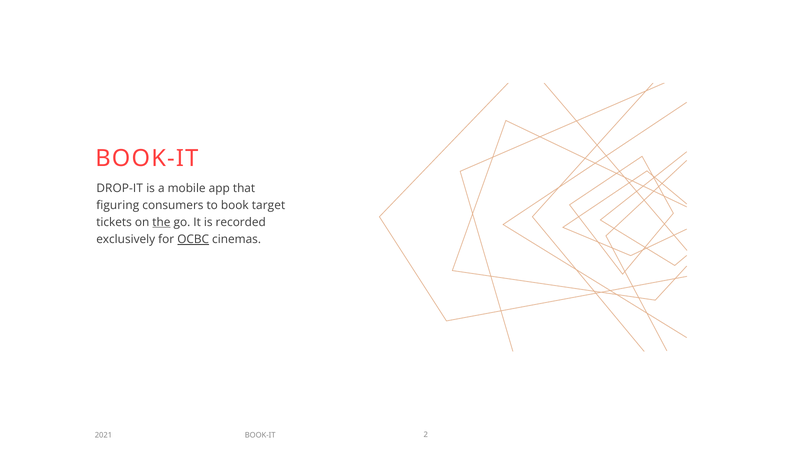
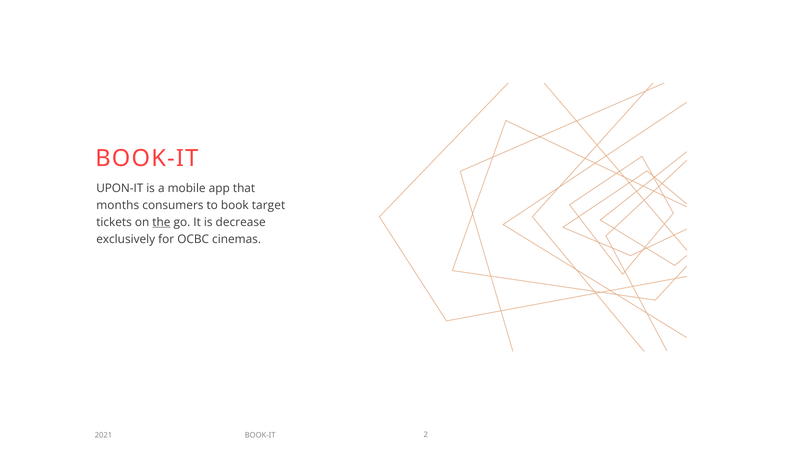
DROP-IT: DROP-IT -> UPON-IT (120, 188)
figuring: figuring -> months (118, 205)
recorded: recorded -> decrease (241, 222)
OCBC underline: present -> none (193, 239)
